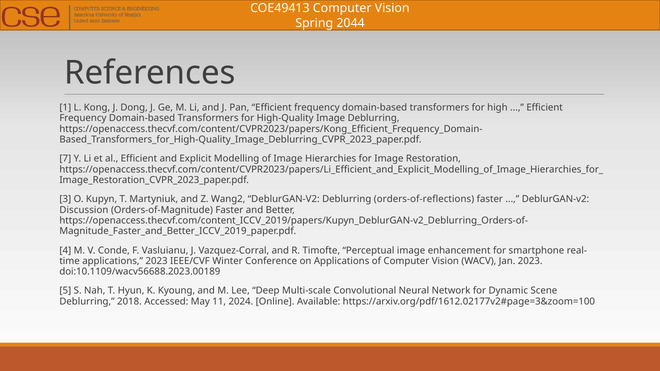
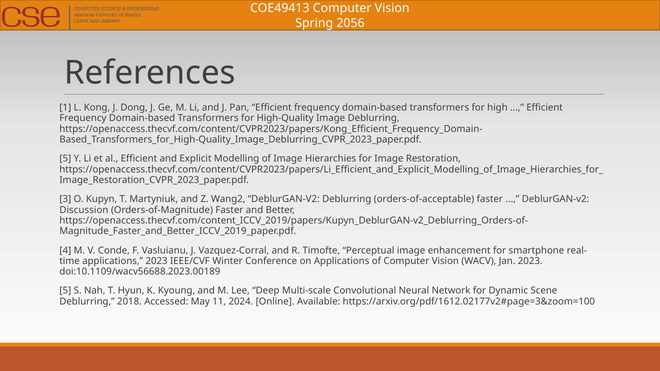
2044: 2044 -> 2056 (351, 23)
7: 7 -> 5 (65, 159)
orders-of-reflections: orders-of-reflections -> orders-of-acceptable (424, 199)
